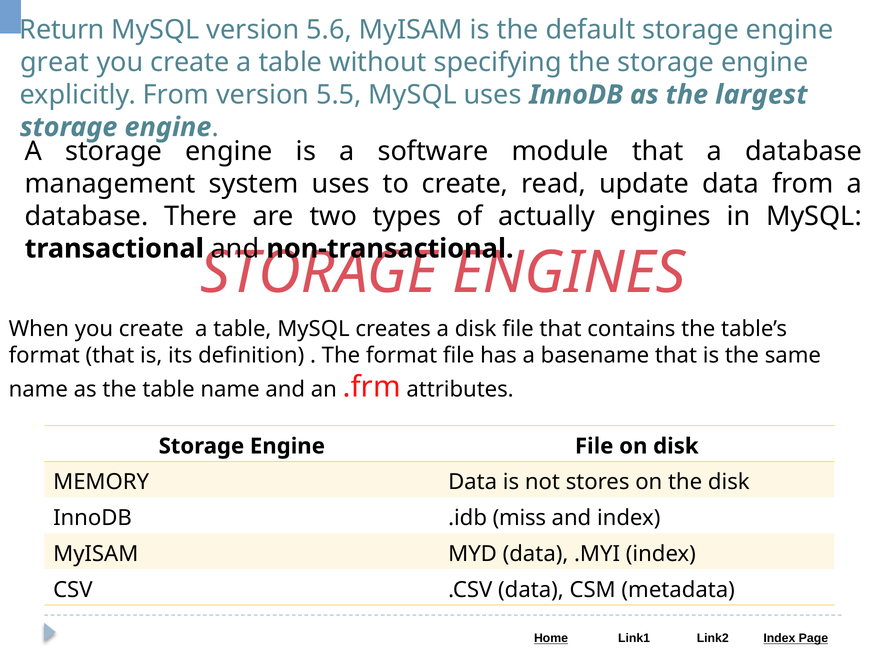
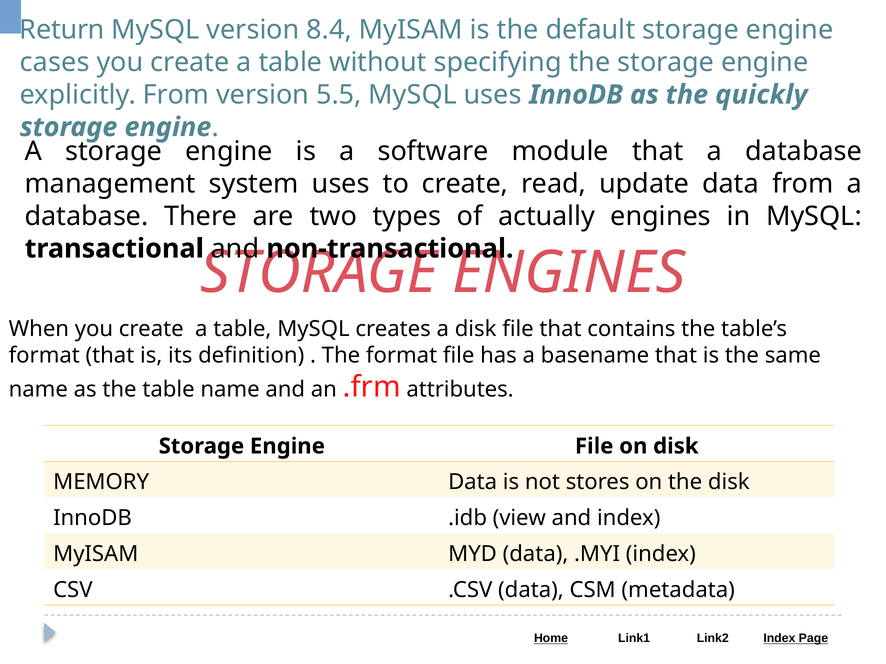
5.6: 5.6 -> 8.4 (329, 30)
great: great -> cases (55, 62)
largest: largest -> quickly (761, 95)
miss: miss -> view (519, 518)
